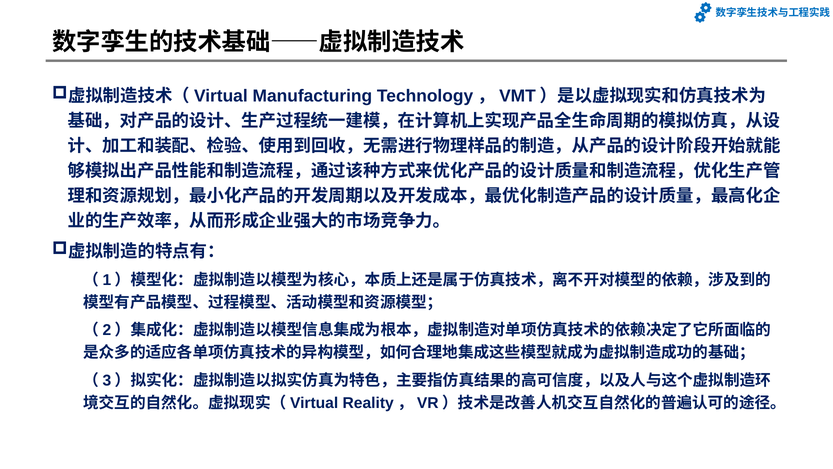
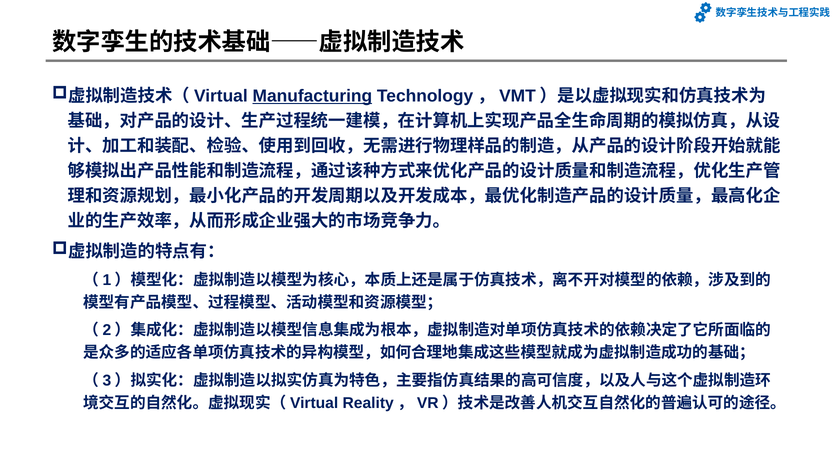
Manufacturing underline: none -> present (312, 96)
